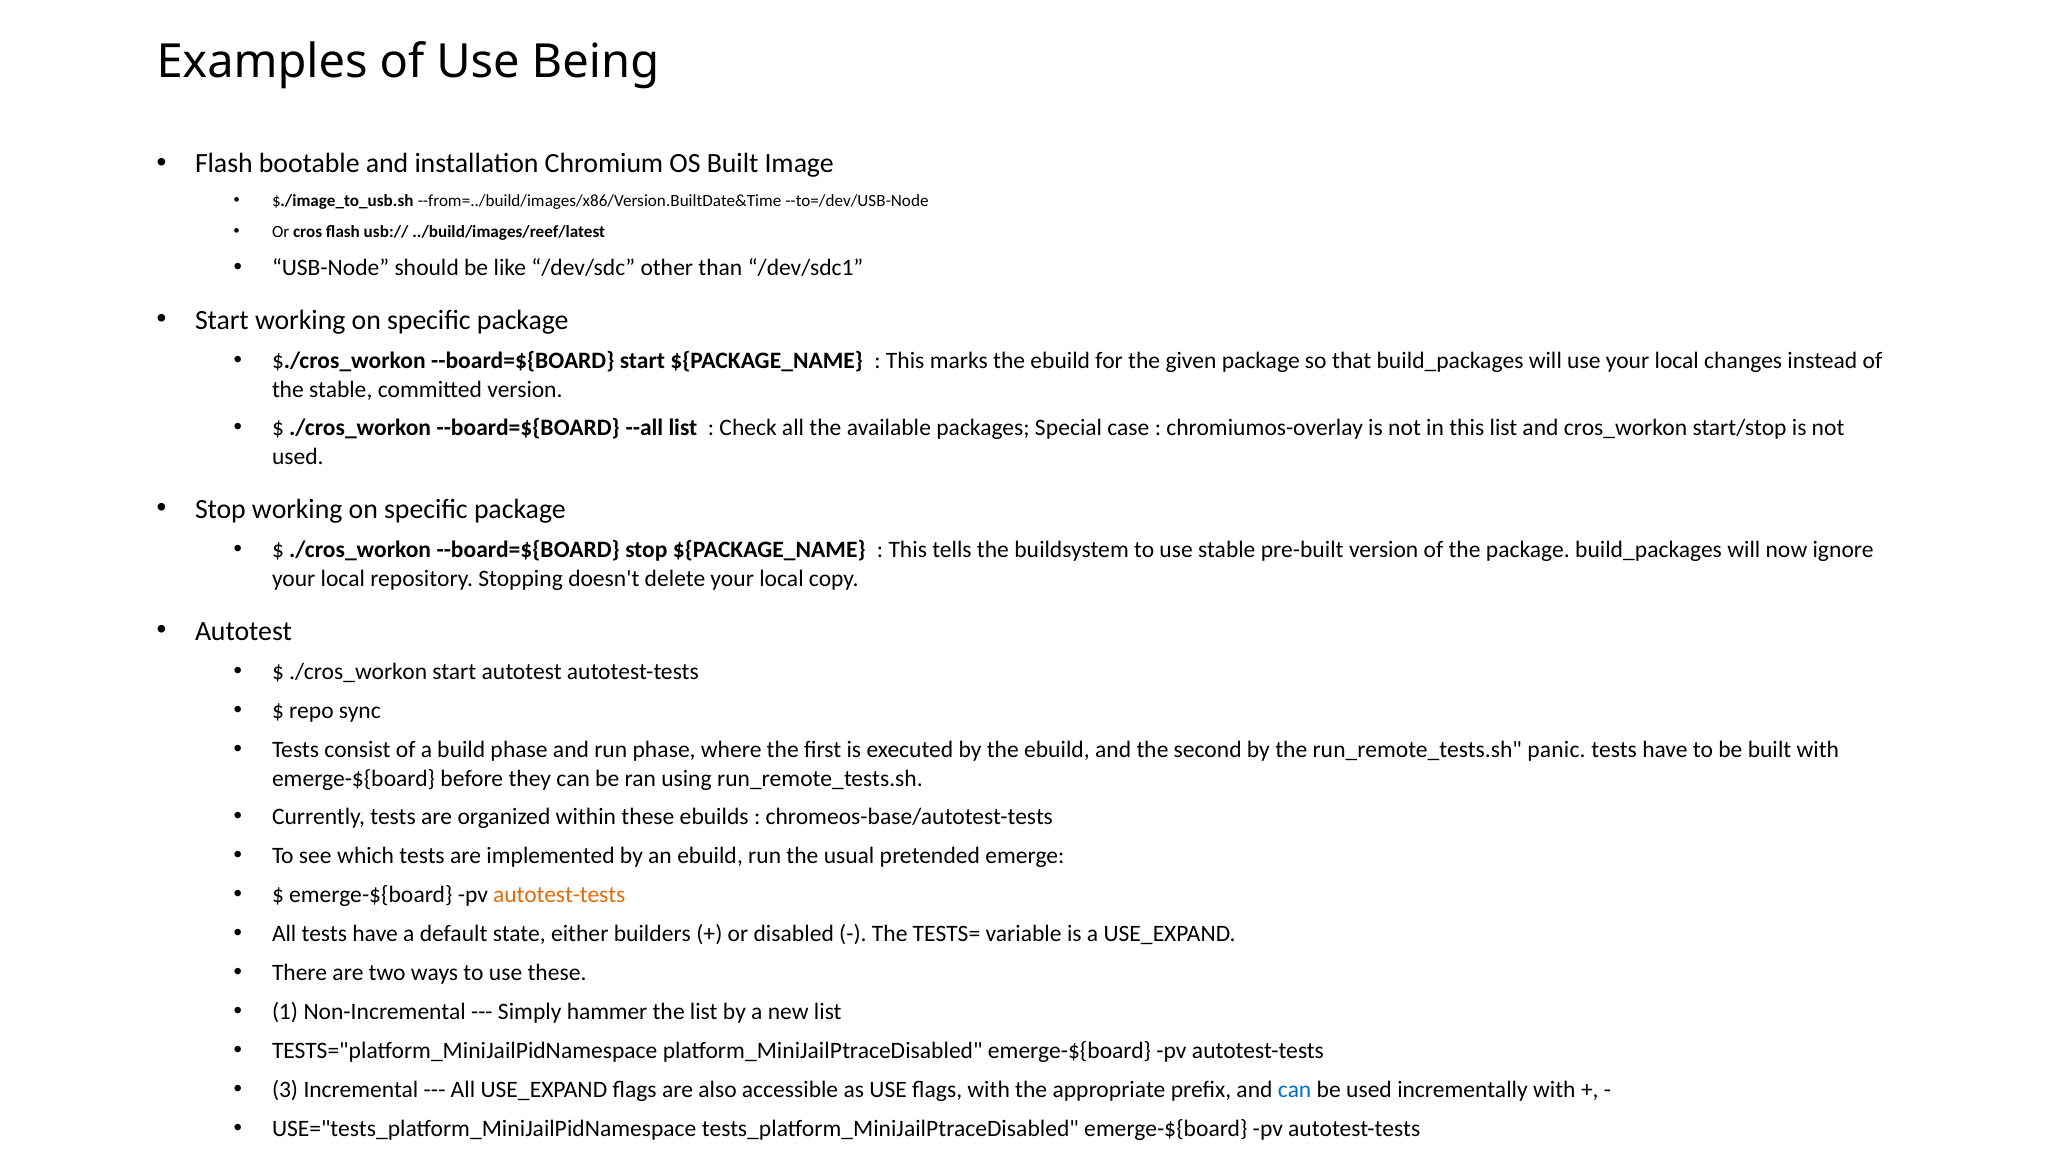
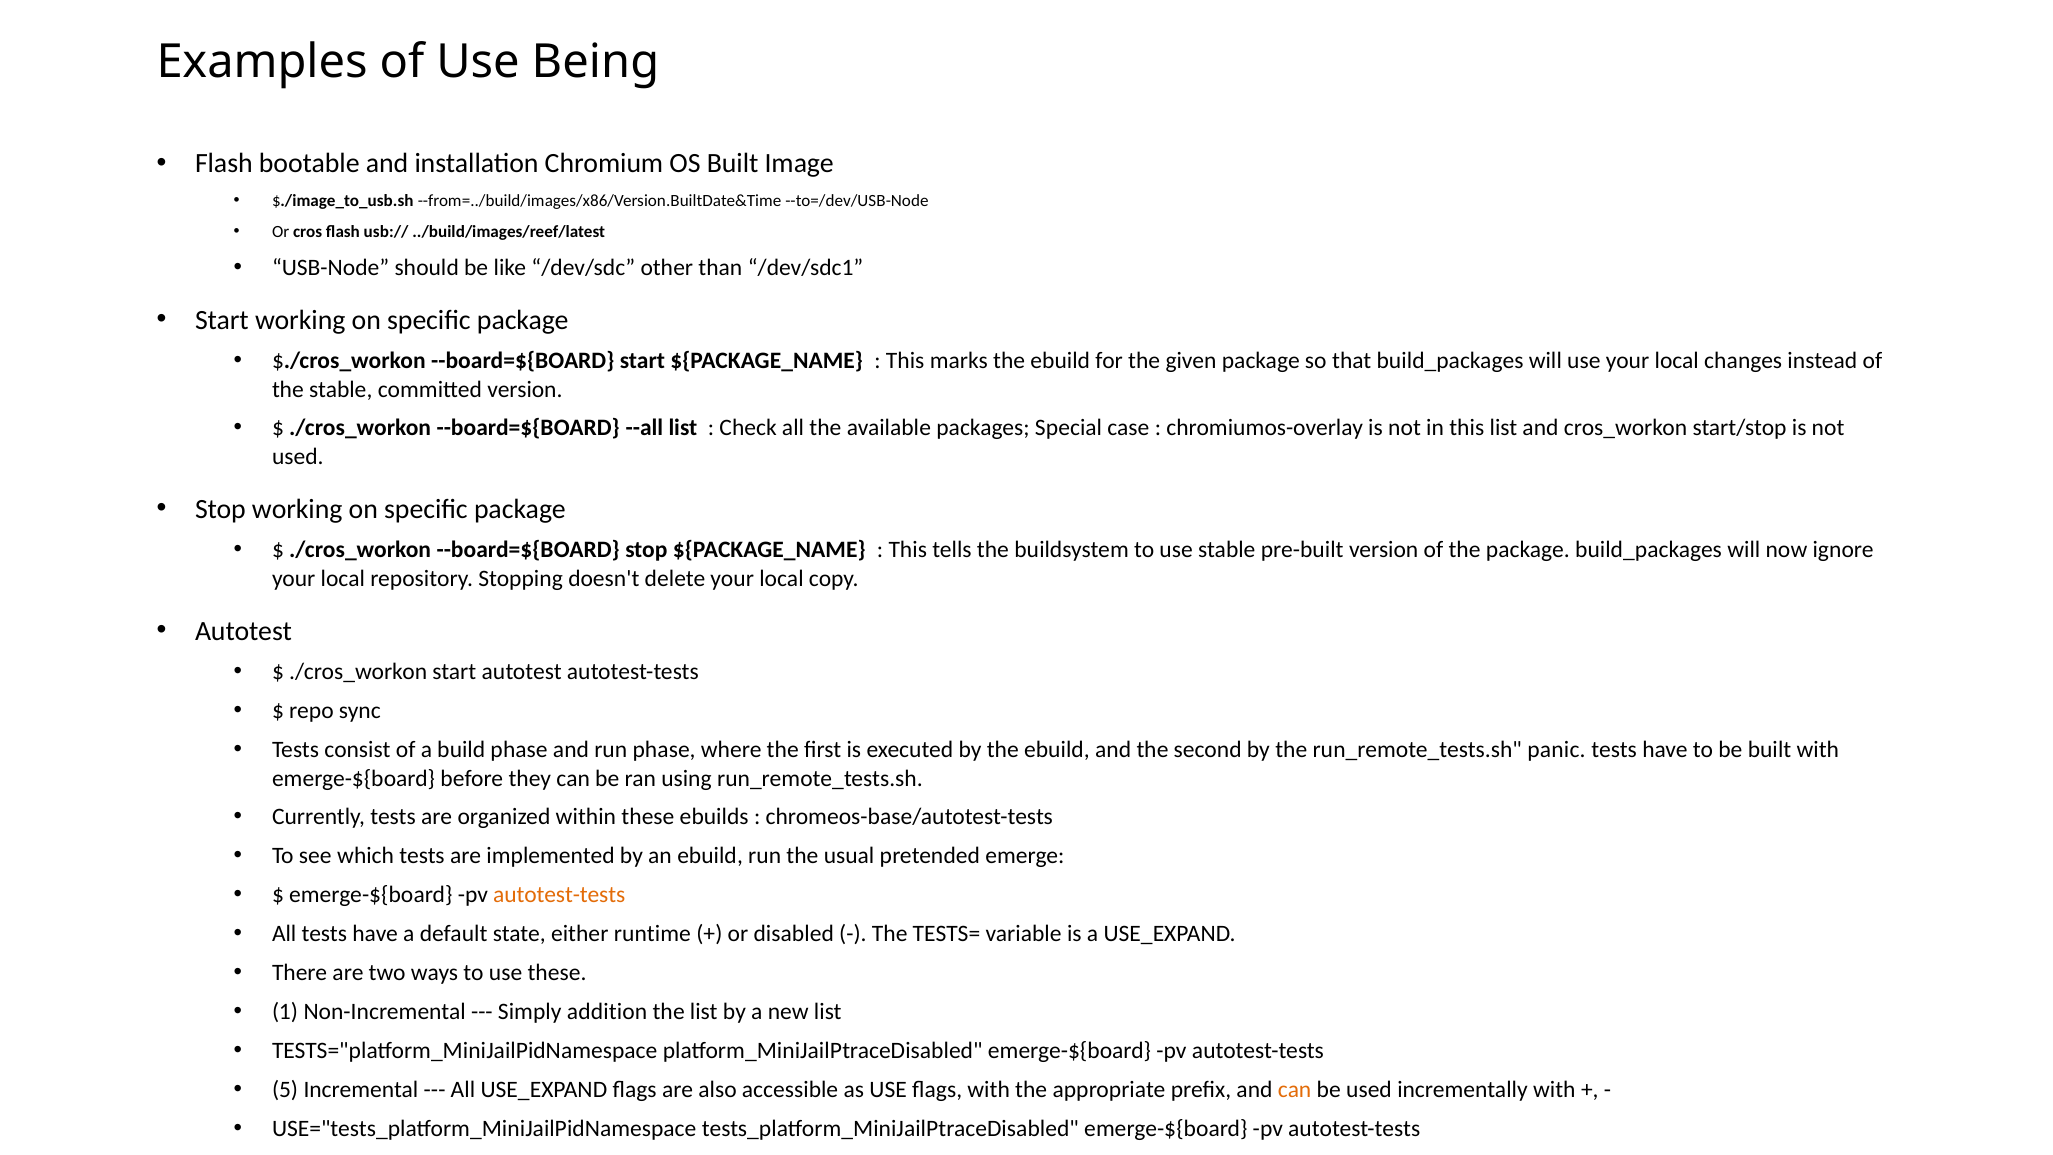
builders: builders -> runtime (652, 934)
hammer: hammer -> addition (607, 1012)
3: 3 -> 5 (285, 1090)
can colour: blue -> orange (1295, 1090)
